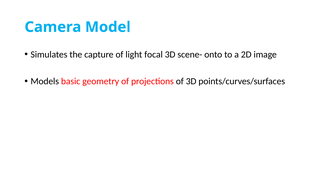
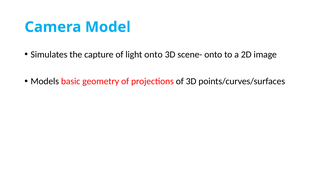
light focal: focal -> onto (153, 54)
